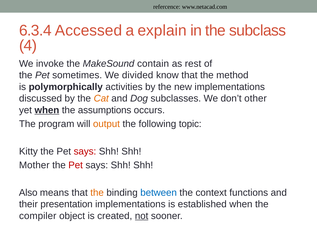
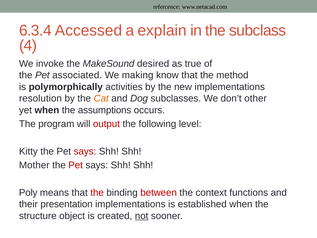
contain: contain -> desired (153, 64)
rest: rest -> true (193, 64)
sometimes: sometimes -> associated (77, 75)
divided: divided -> making (138, 75)
discussed: discussed -> resolution (40, 98)
when underline: present -> none (47, 110)
output colour: orange -> red (106, 124)
topic: topic -> level (190, 124)
Also: Also -> Poly (28, 192)
the colour: orange -> red (97, 192)
between colour: blue -> red (159, 192)
compiler: compiler -> structure (38, 216)
